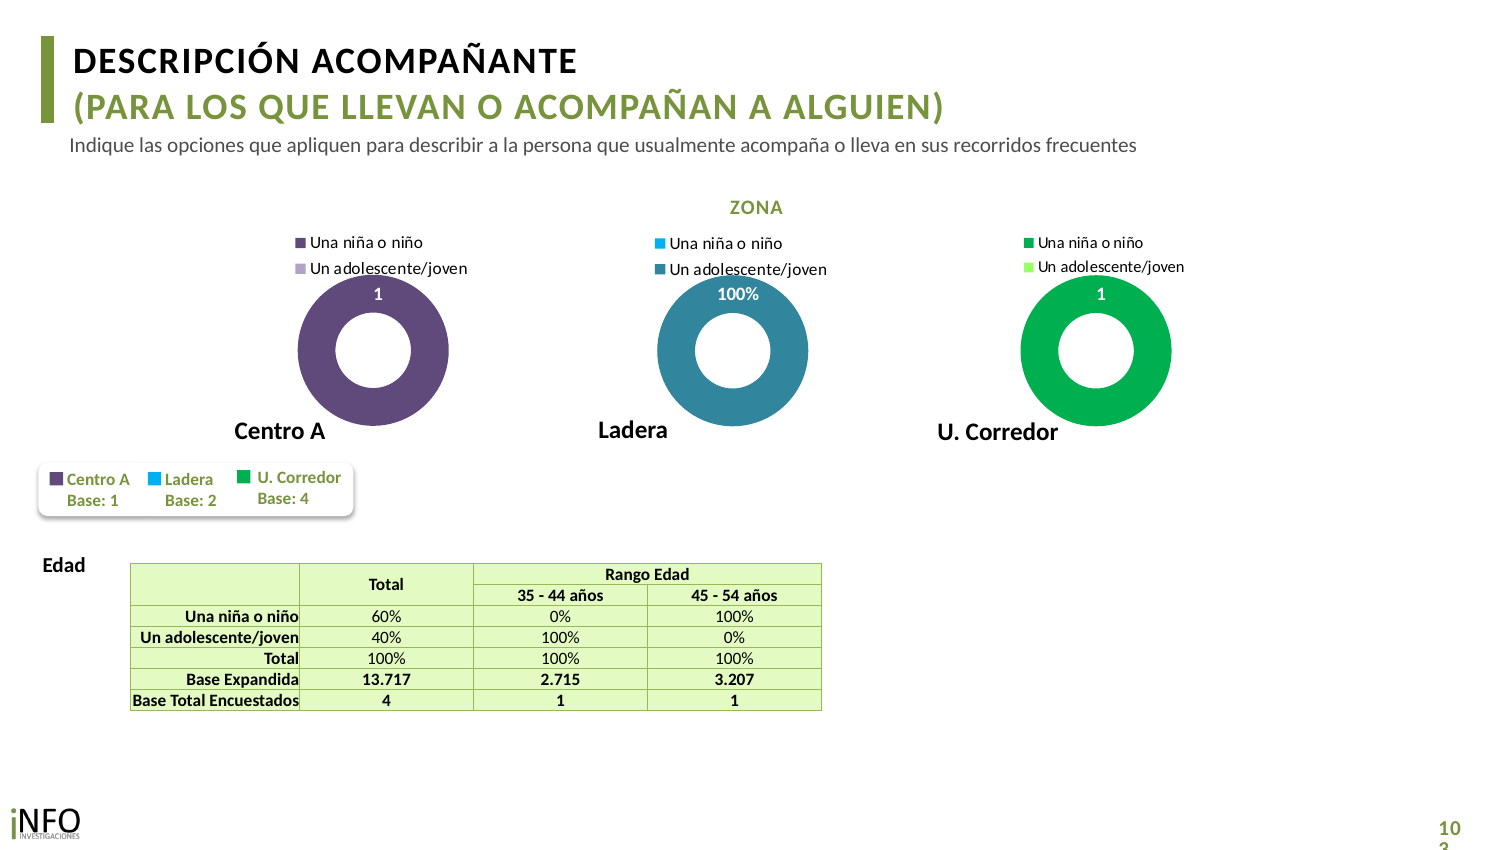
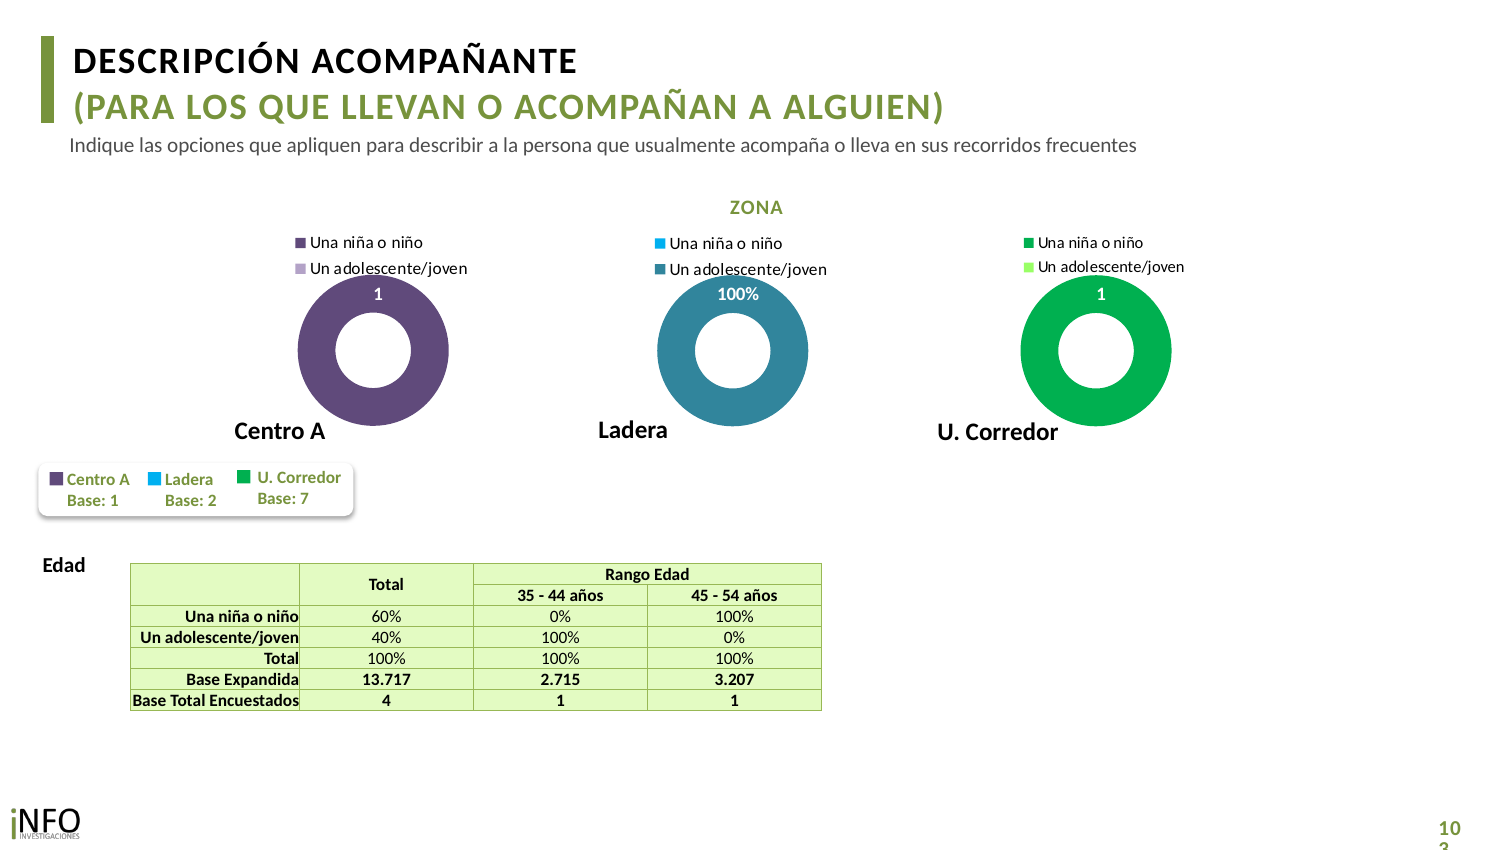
Base 4: 4 -> 7 (305, 499)
